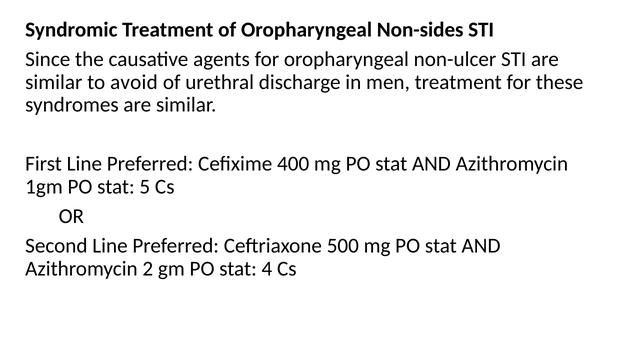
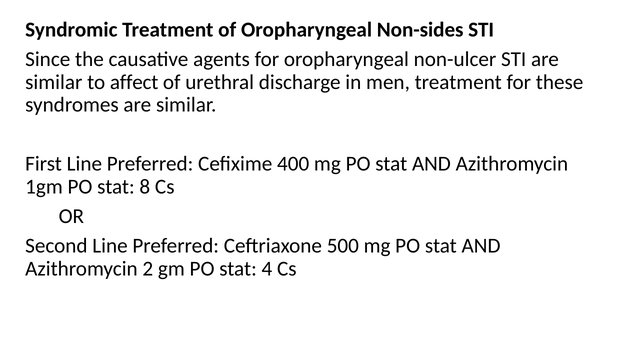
avoid: avoid -> affect (134, 82)
5: 5 -> 8 (145, 187)
